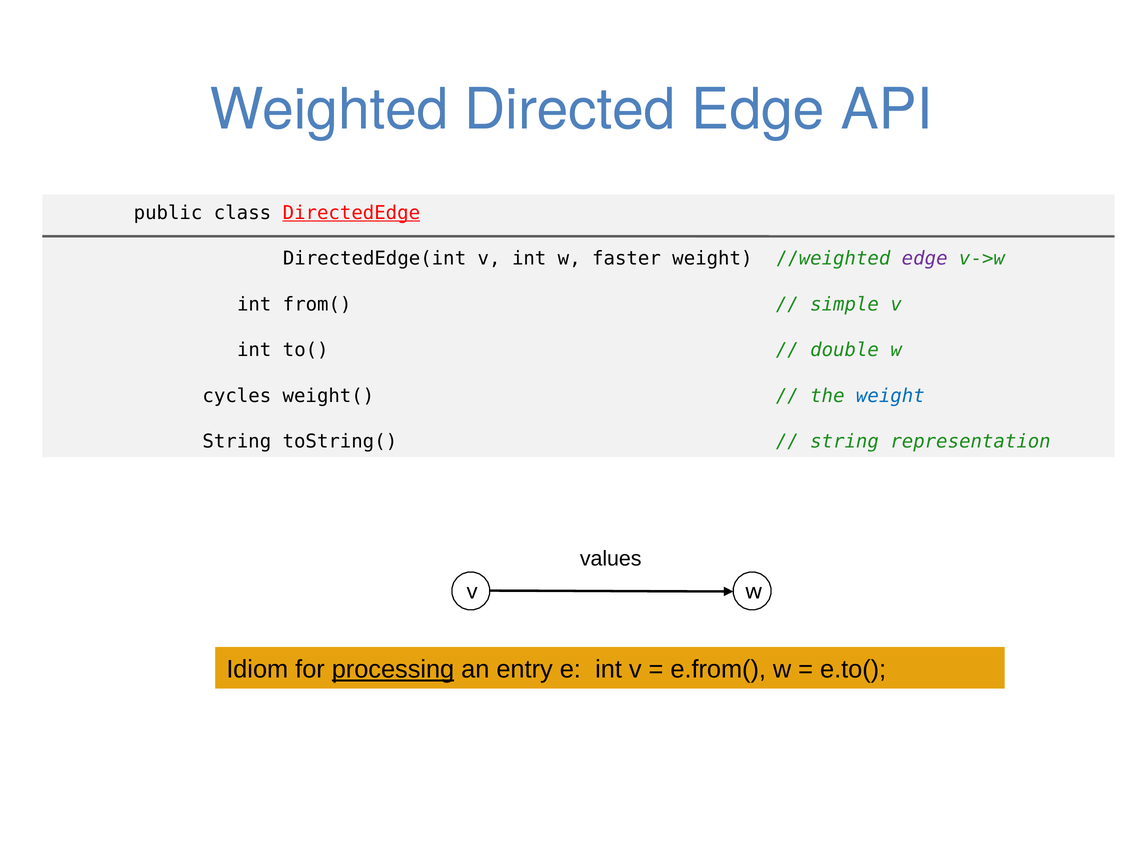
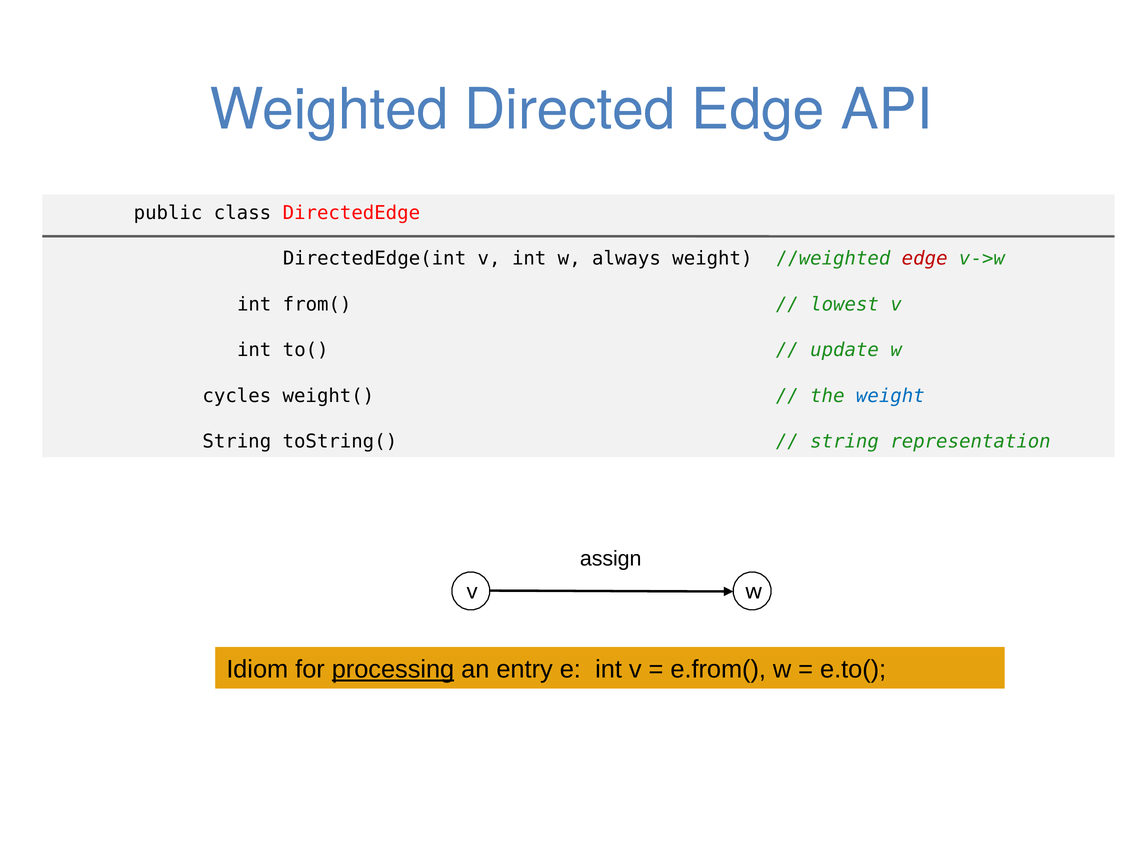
DirectedEdge underline: present -> none (351, 213)
faster: faster -> always (626, 259)
edge colour: purple -> red (925, 259)
simple: simple -> lowest (845, 304)
double: double -> update (845, 350)
values: values -> assign (611, 559)
